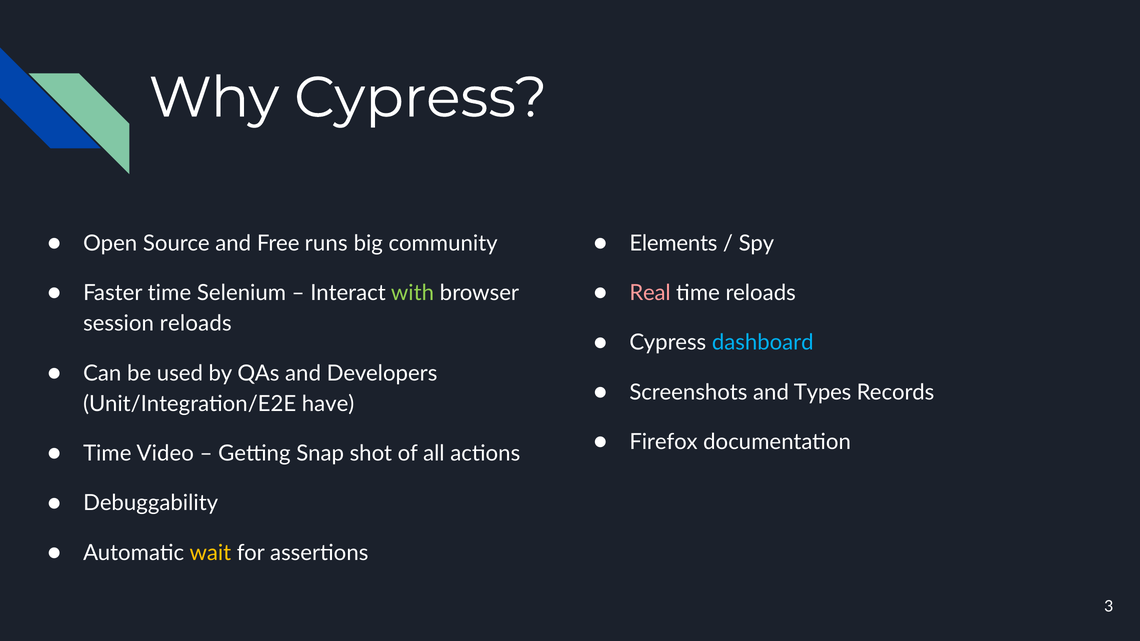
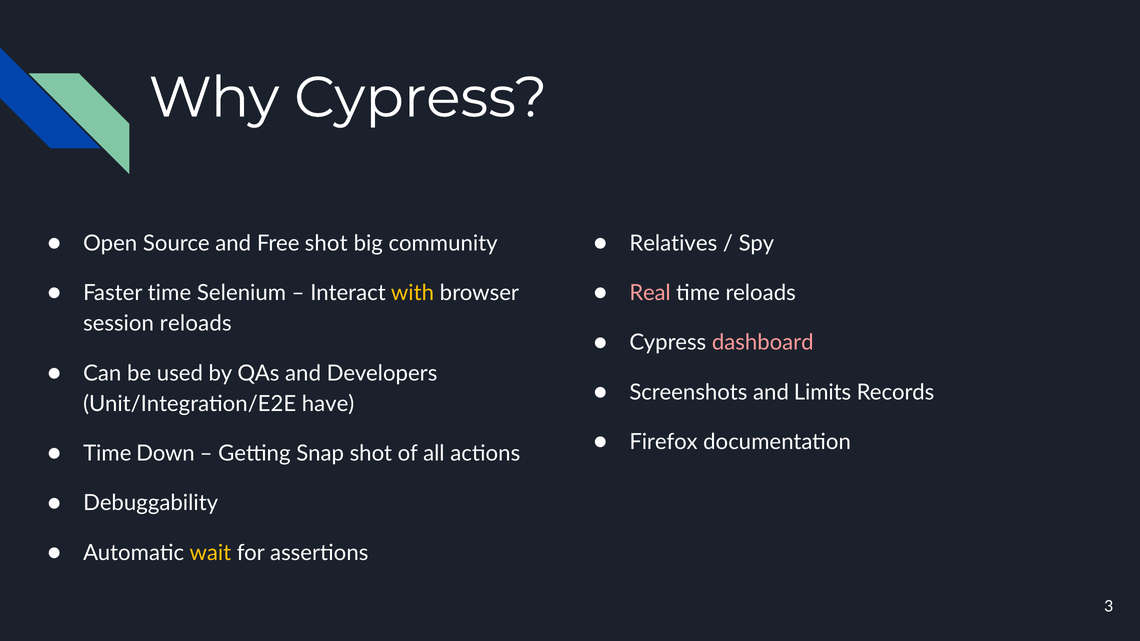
Free runs: runs -> shot (326, 243)
Elements: Elements -> Relatives (673, 243)
with colour: light green -> yellow (412, 293)
dashboard colour: light blue -> pink (763, 343)
Types: Types -> Limits (822, 392)
Video: Video -> Down (165, 454)
